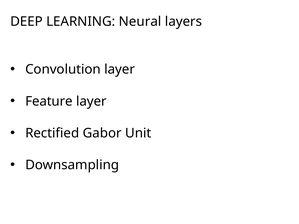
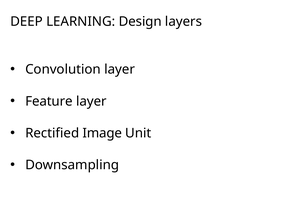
Neural: Neural -> Design (140, 22)
Gabor: Gabor -> Image (102, 133)
